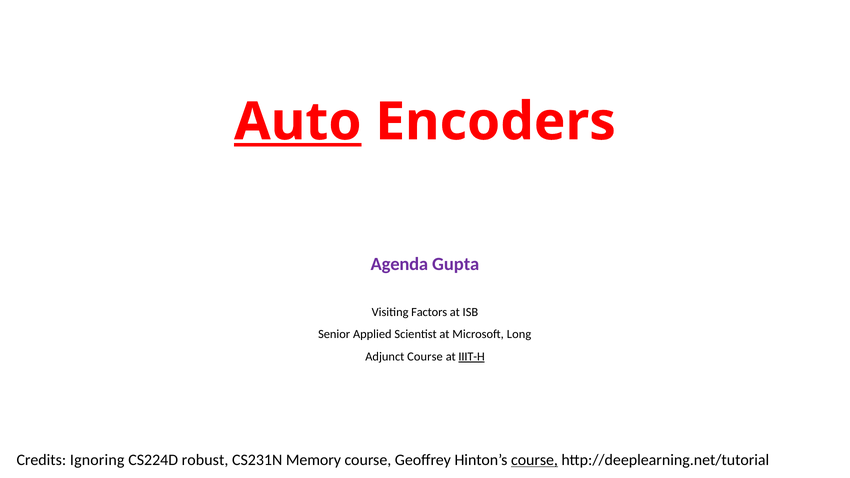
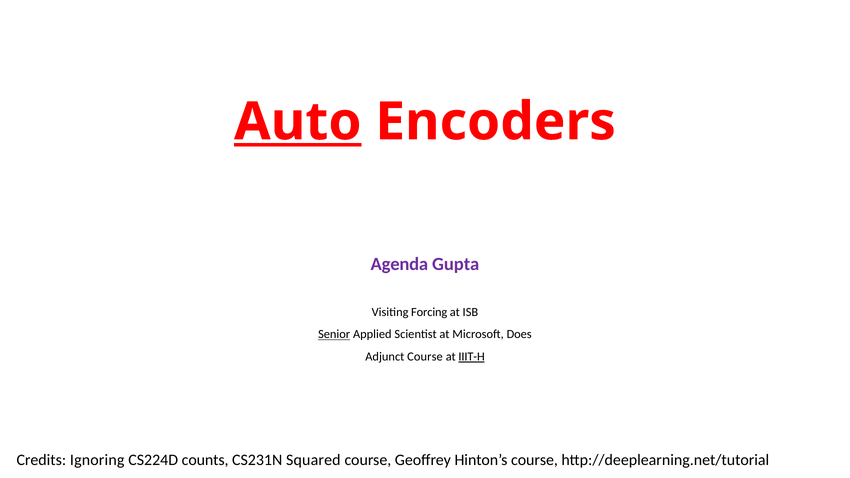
Factors: Factors -> Forcing (429, 312)
Senior underline: none -> present (334, 334)
Long: Long -> Does (519, 334)
robust: robust -> counts (205, 460)
Memory: Memory -> Squared (313, 460)
course underline: present -> none (534, 460)
